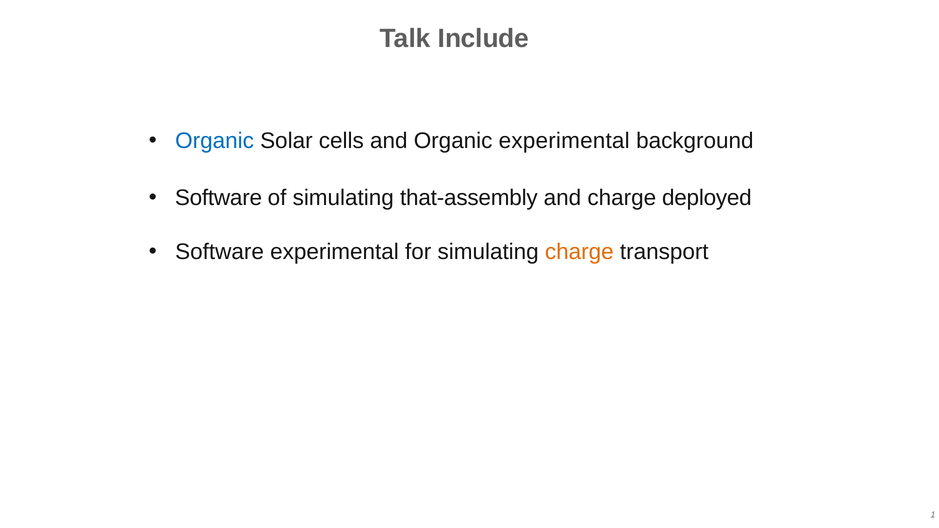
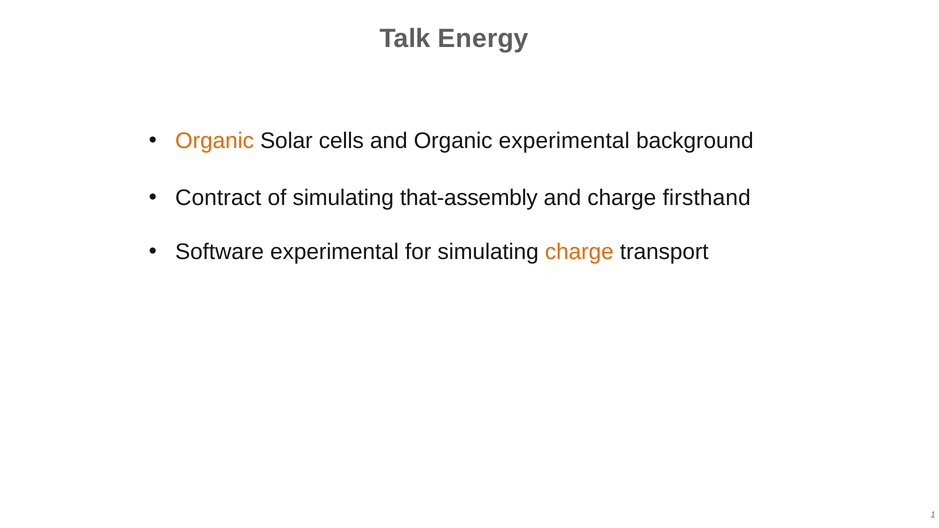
Include: Include -> Energy (483, 39)
Organic colour: blue -> orange (215, 141)
Software: Software -> Contract (218, 198)
deployed: deployed -> firsthand (707, 198)
